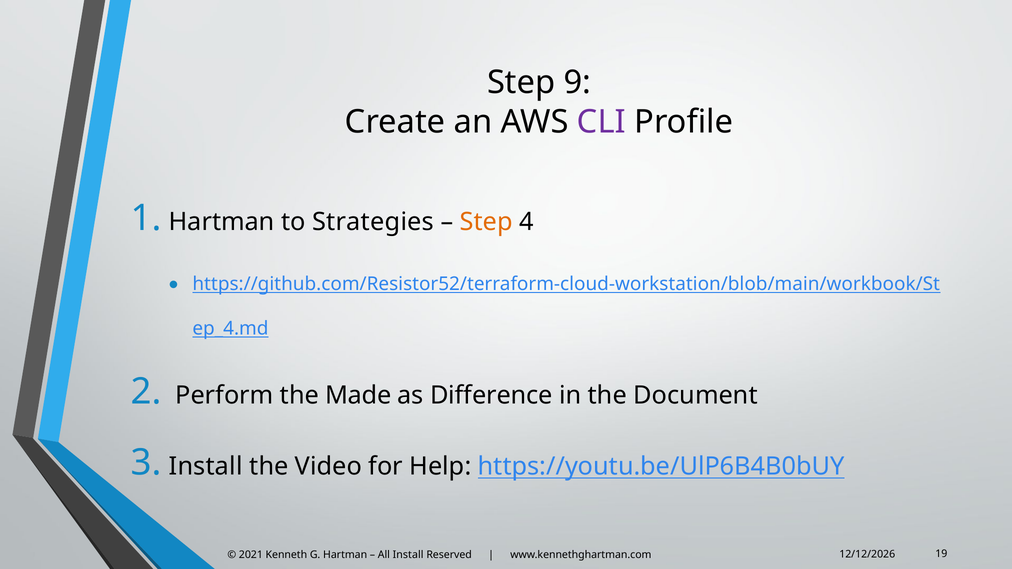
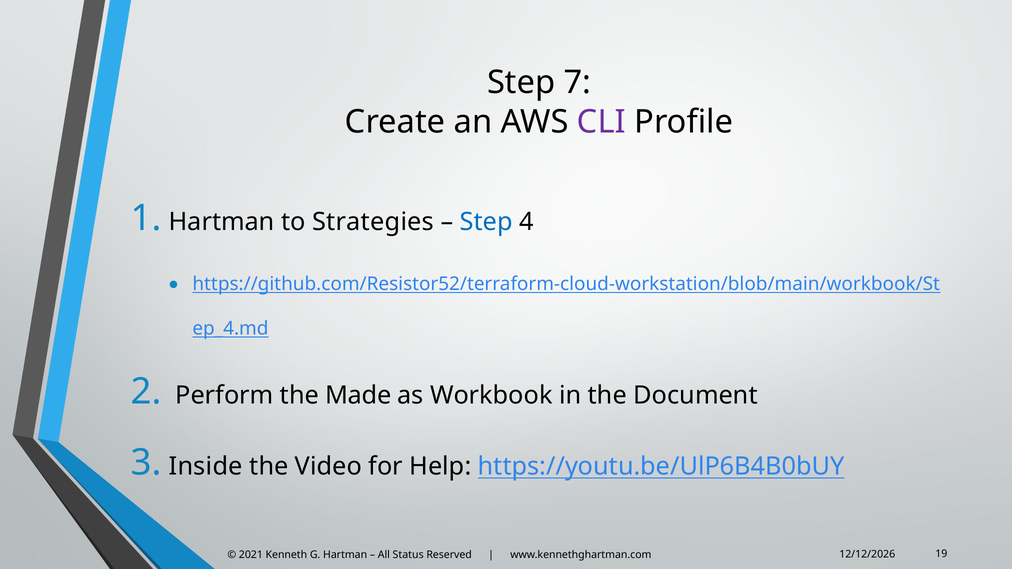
9: 9 -> 7 (577, 83)
Step colour: orange -> blue (486, 222)
Difference: Difference -> Workbook (491, 395)
Install: Install -> Inside (206, 467)
All Install: Install -> Status (408, 555)
